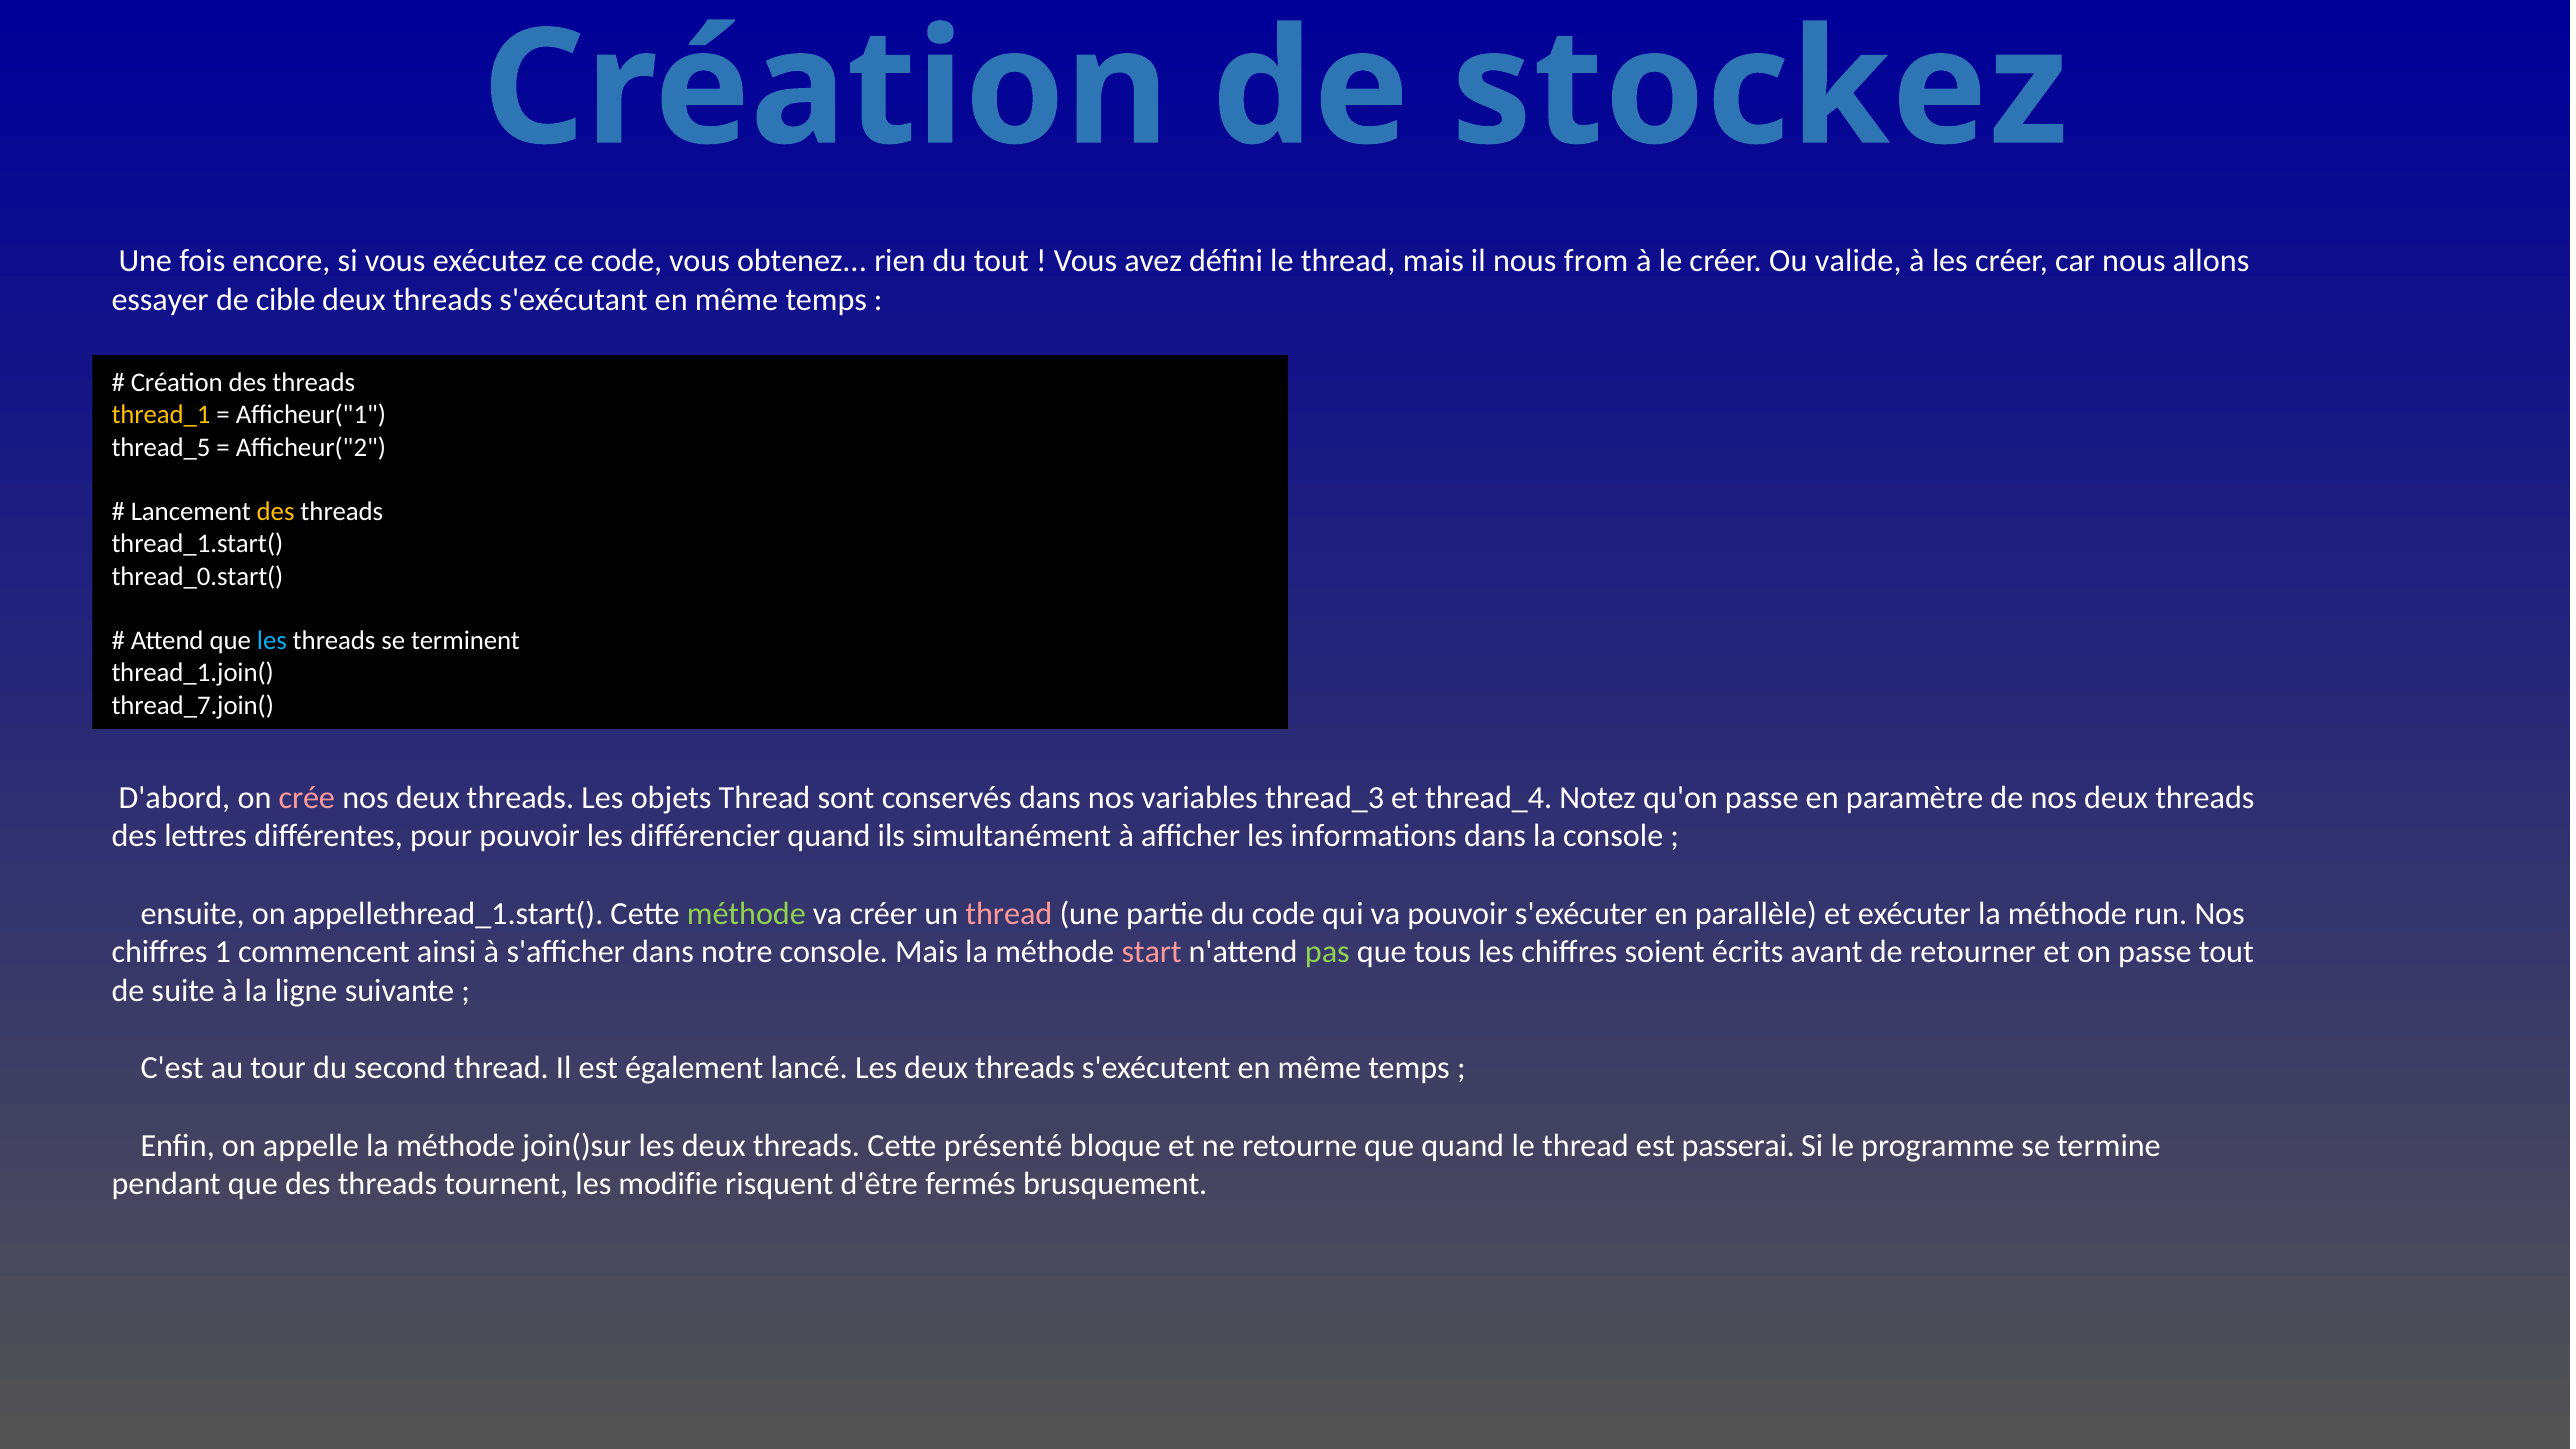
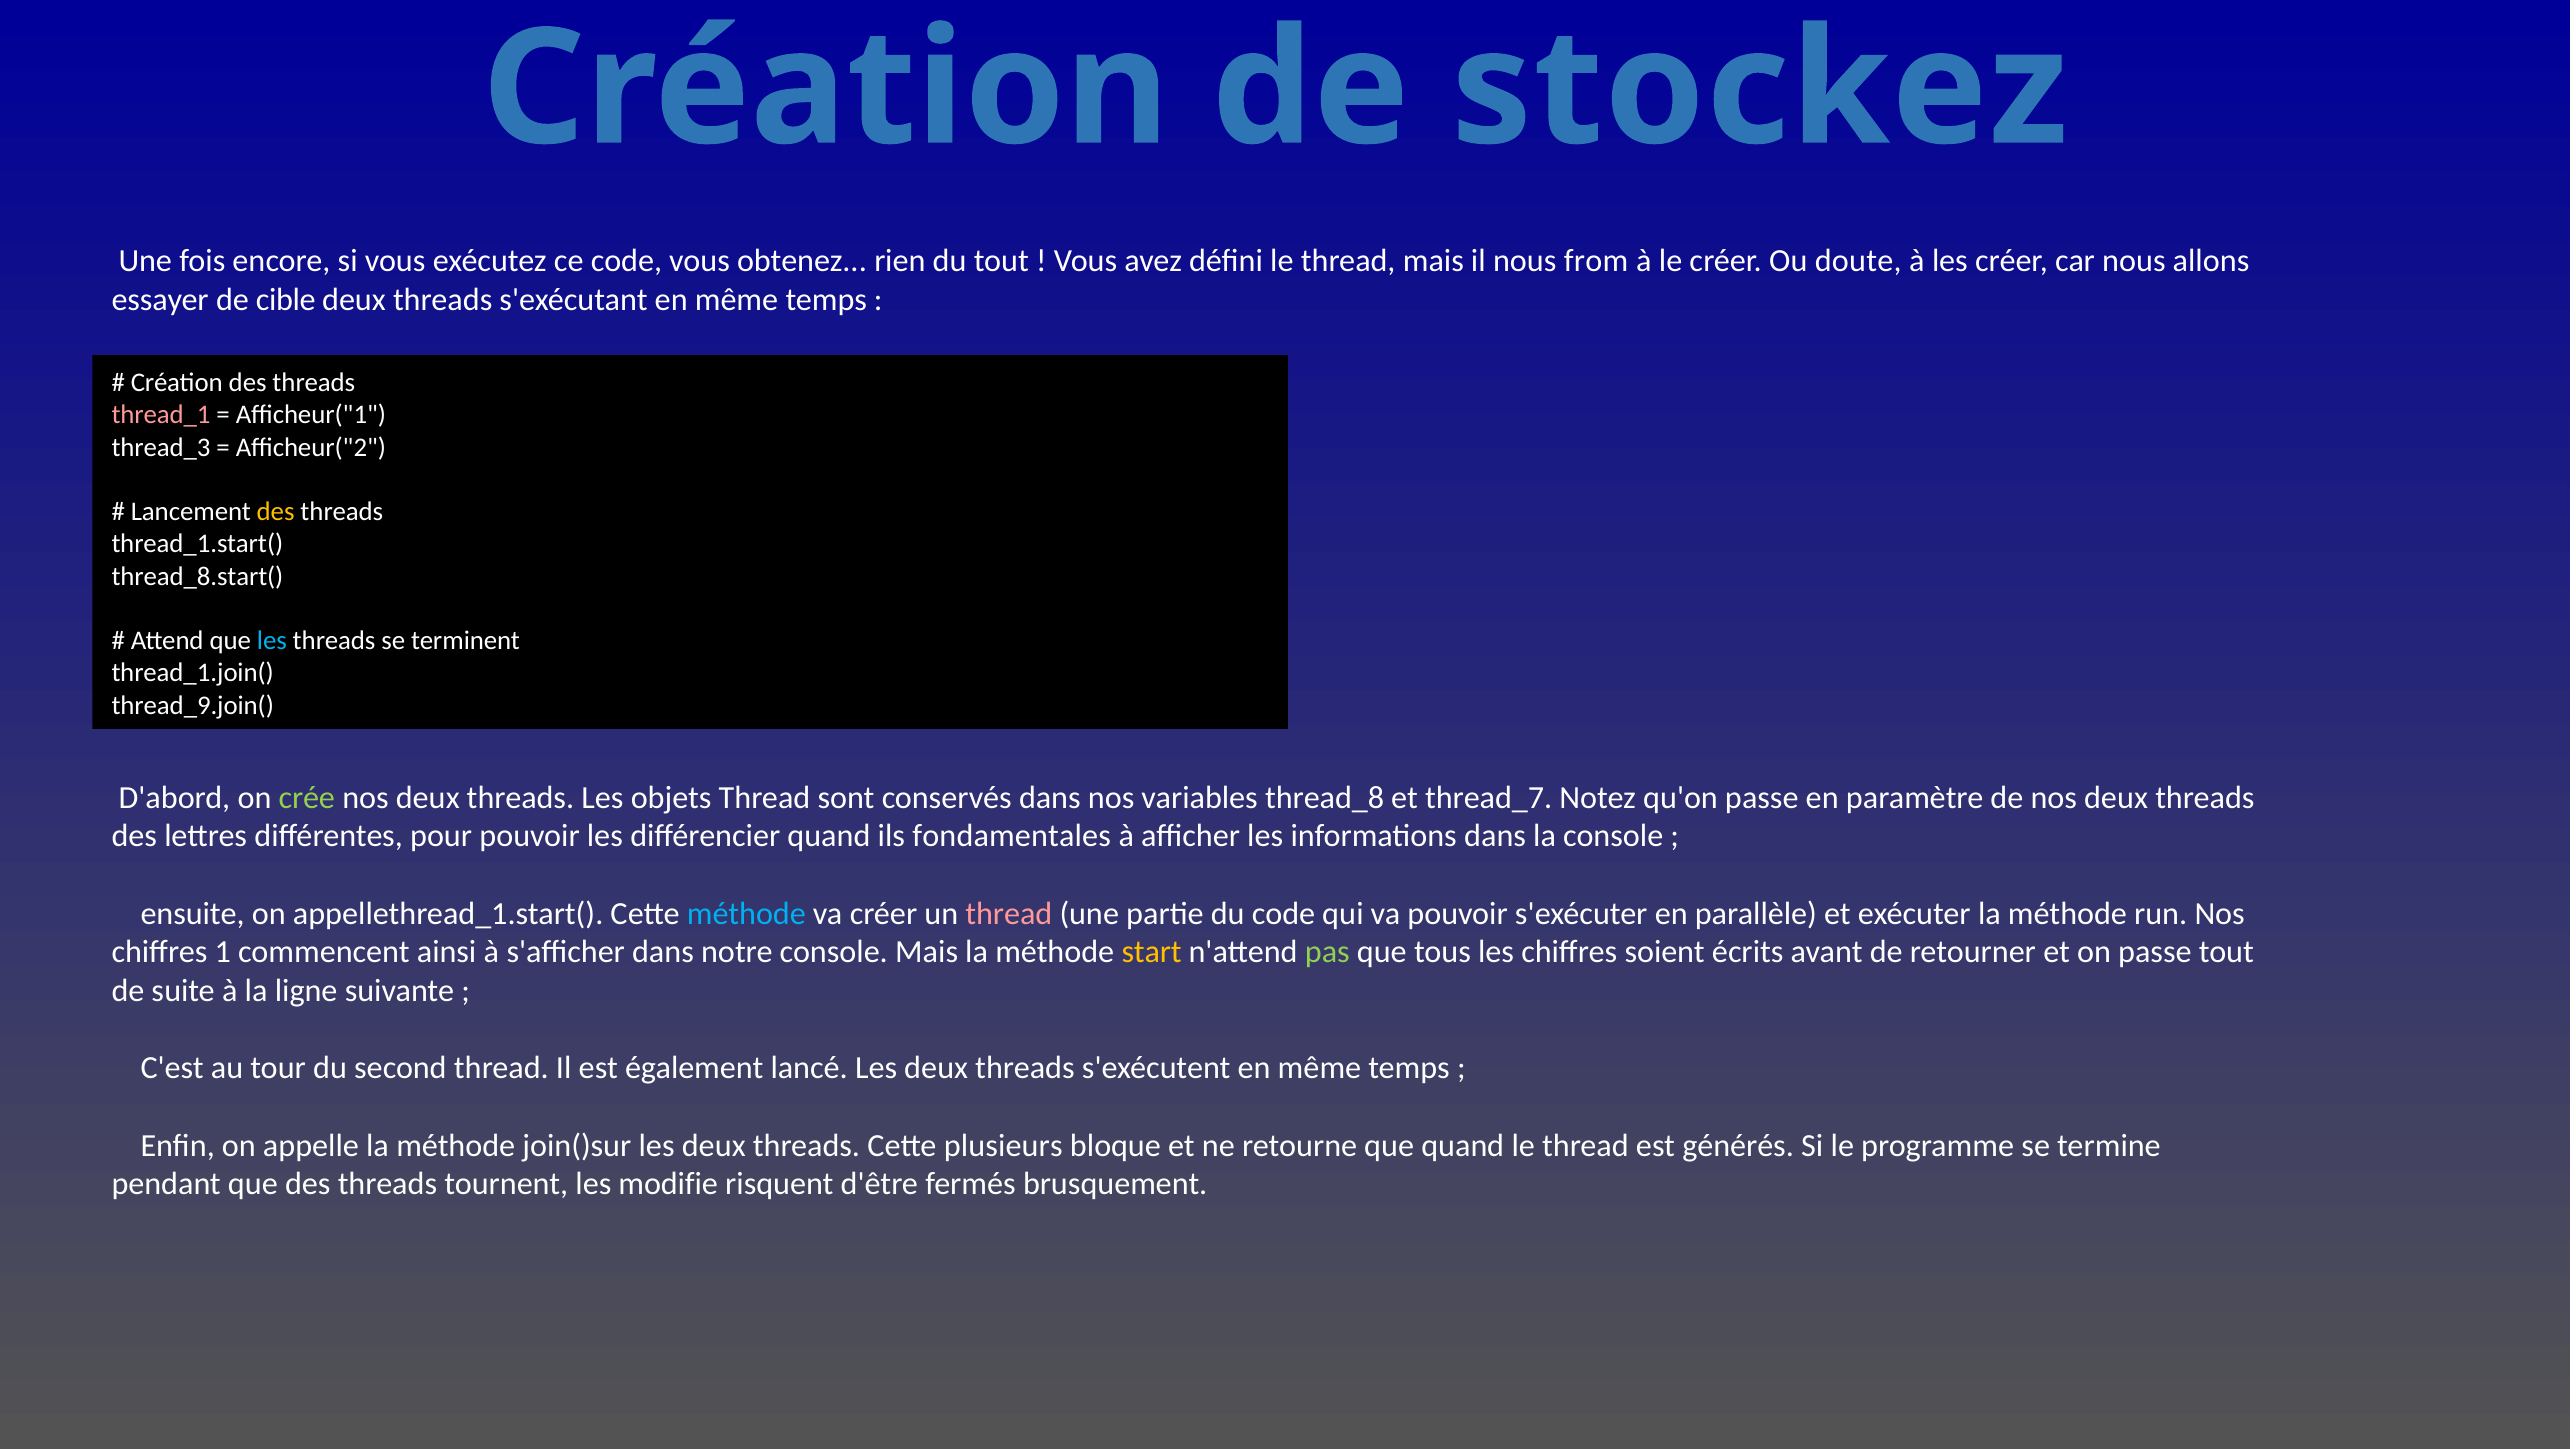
valide: valide -> doute (1858, 261)
thread_1 colour: yellow -> pink (161, 415)
thread_5: thread_5 -> thread_3 (161, 447)
thread_0.start(: thread_0.start( -> thread_8.start( (197, 576)
thread_7.join(: thread_7.join( -> thread_9.join( (193, 705)
crée colour: pink -> light green (307, 798)
thread_3: thread_3 -> thread_8 (1325, 798)
thread_4: thread_4 -> thread_7 (1489, 798)
simultanément: simultanément -> fondamentales (1012, 836)
méthode colour: light green -> light blue (746, 914)
start colour: pink -> yellow (1152, 952)
présenté: présenté -> plusieurs (1003, 1145)
passerai: passerai -> générés (1738, 1145)
